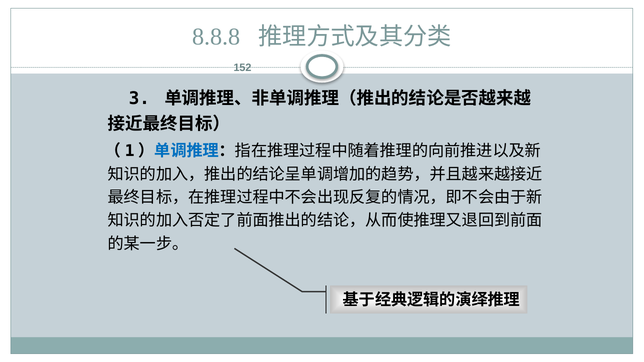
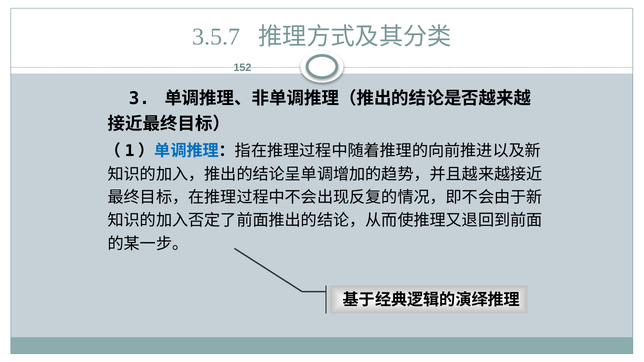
8.8.8: 8.8.8 -> 3.5.7 (216, 37)
